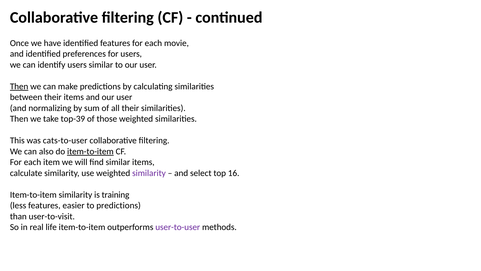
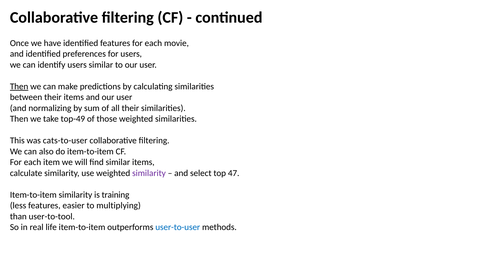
top-39: top-39 -> top-49 (73, 119)
item-to-item underline: present -> none (90, 151)
16: 16 -> 47 (234, 173)
to predictions: predictions -> multiplying (119, 205)
user-to-visit: user-to-visit -> user-to-tool (52, 216)
user-to-user colour: purple -> blue (178, 227)
